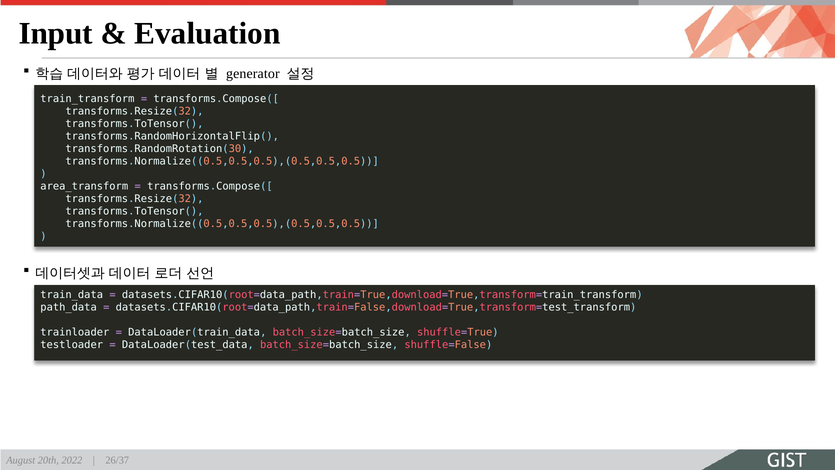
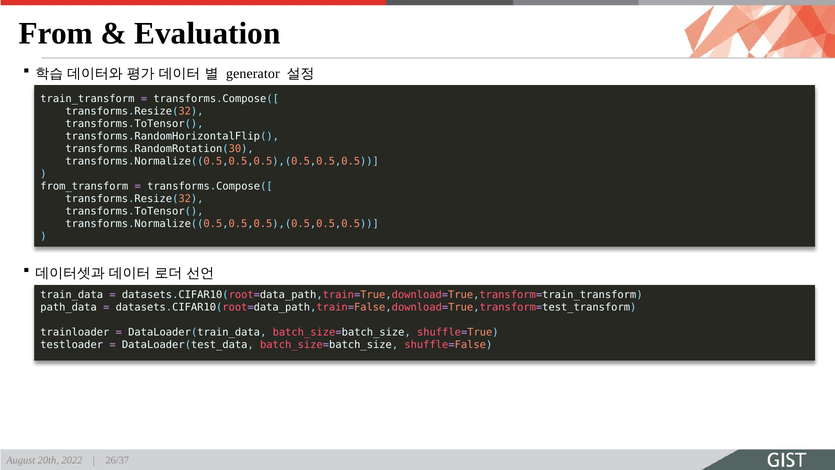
Input: Input -> From (56, 33)
area_transform: area_transform -> from_transform (84, 186)
